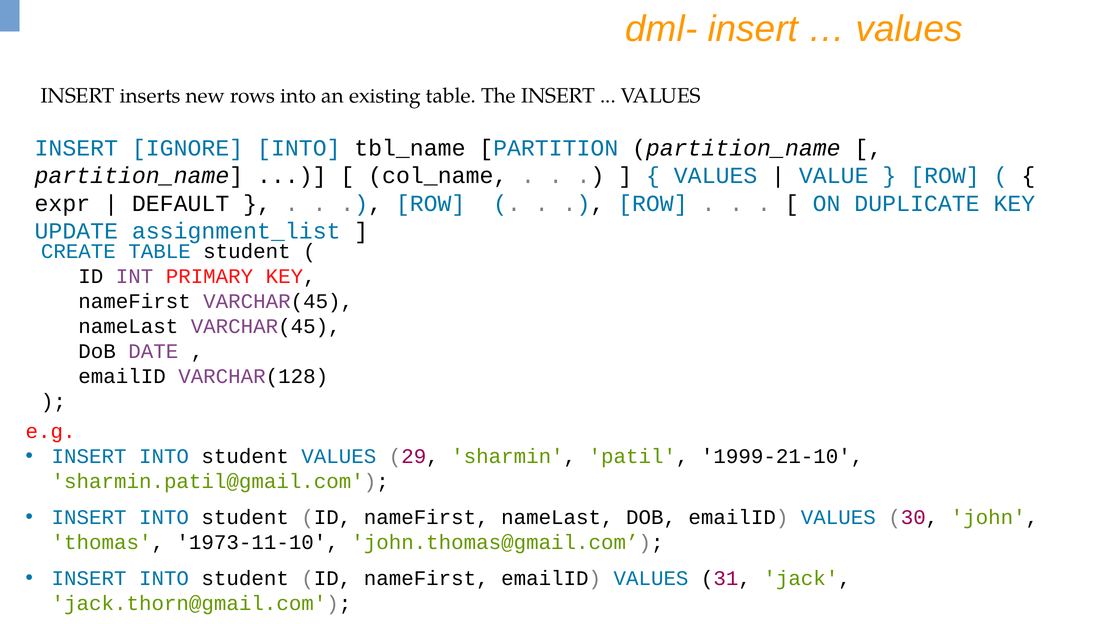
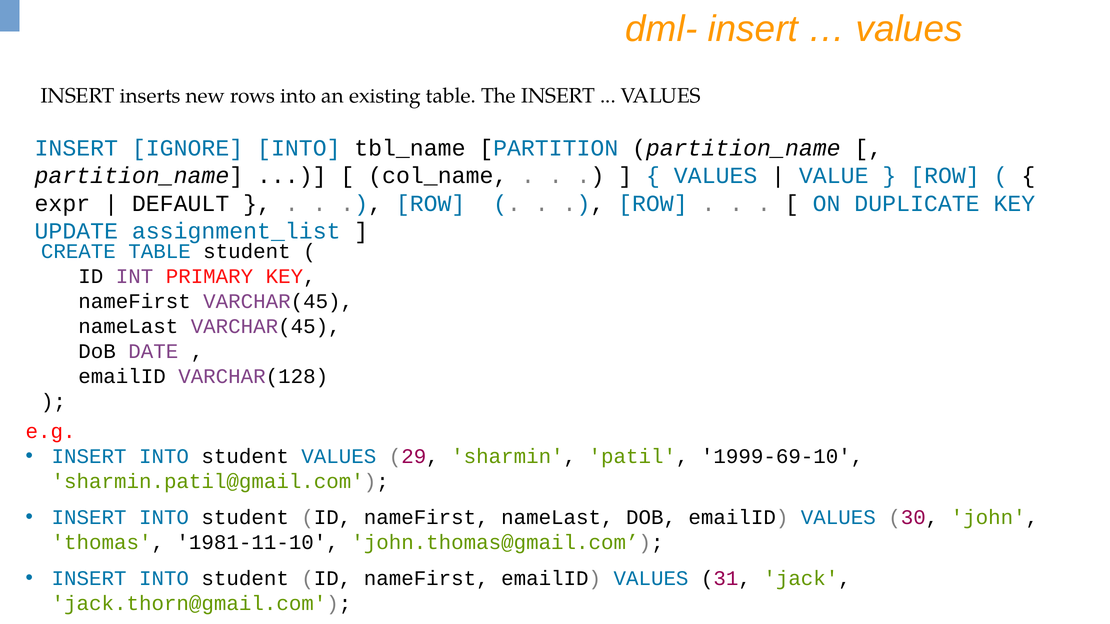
1999-21-10: 1999-21-10 -> 1999-69-10 (782, 457)
1973-11-10: 1973-11-10 -> 1981-11-10 (258, 543)
